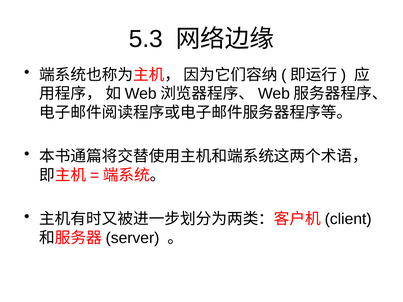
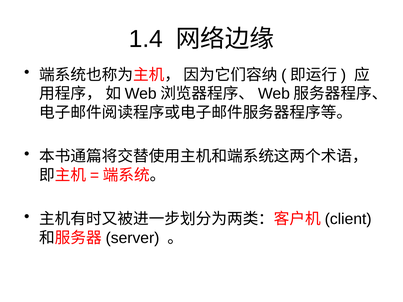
5.3: 5.3 -> 1.4 (146, 39)
